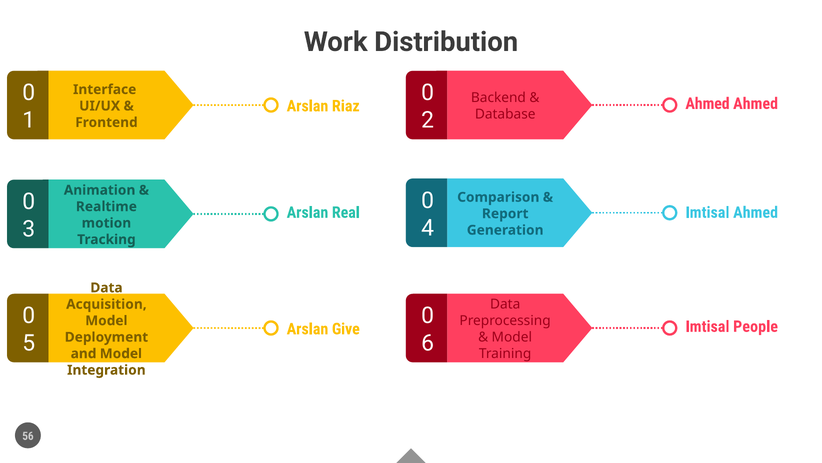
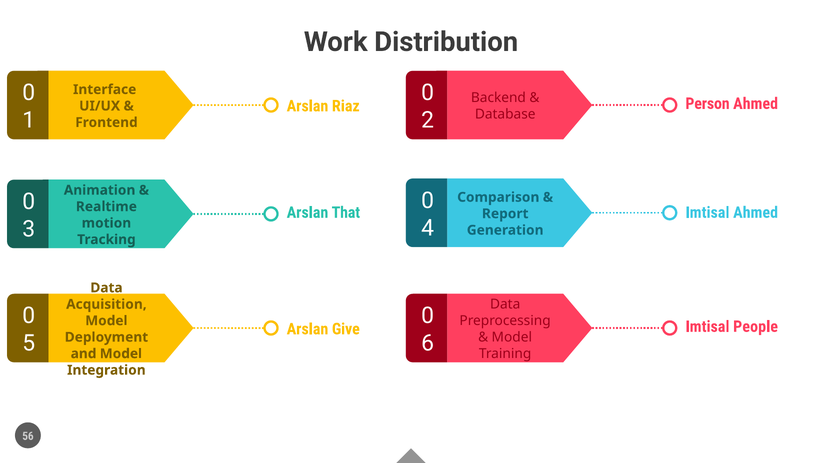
Ahmed: Ahmed -> Person (707, 103)
Real: Real -> That (346, 212)
